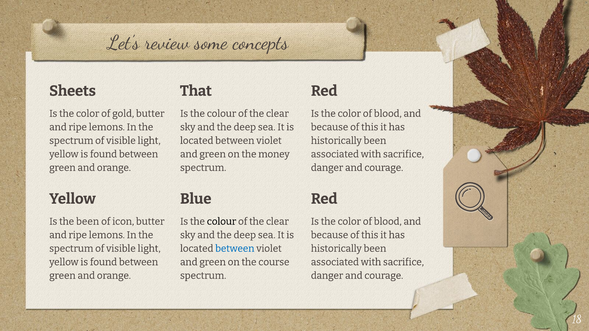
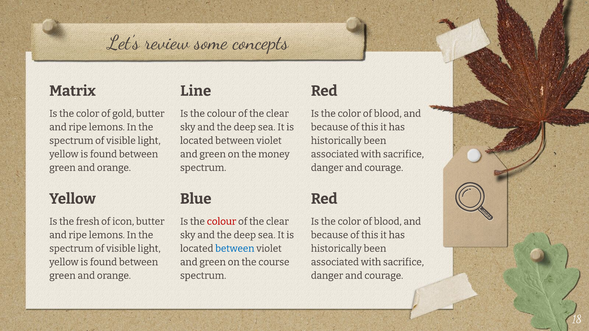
Sheets: Sheets -> Matrix (73, 91)
That: That -> Line (196, 91)
the been: been -> fresh (88, 222)
colour colour: black -> red (222, 222)
